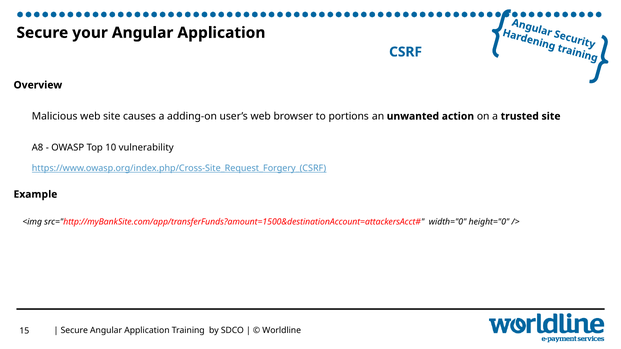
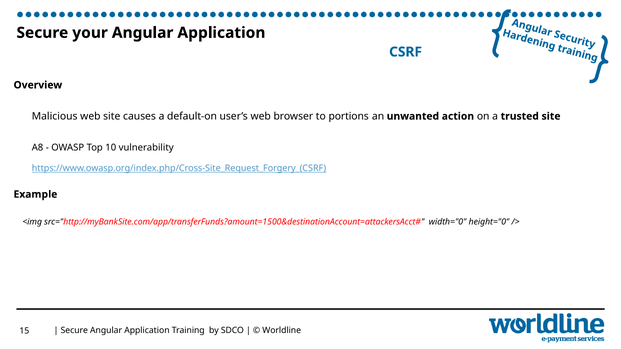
adding-on: adding-on -> default-on (192, 116)
